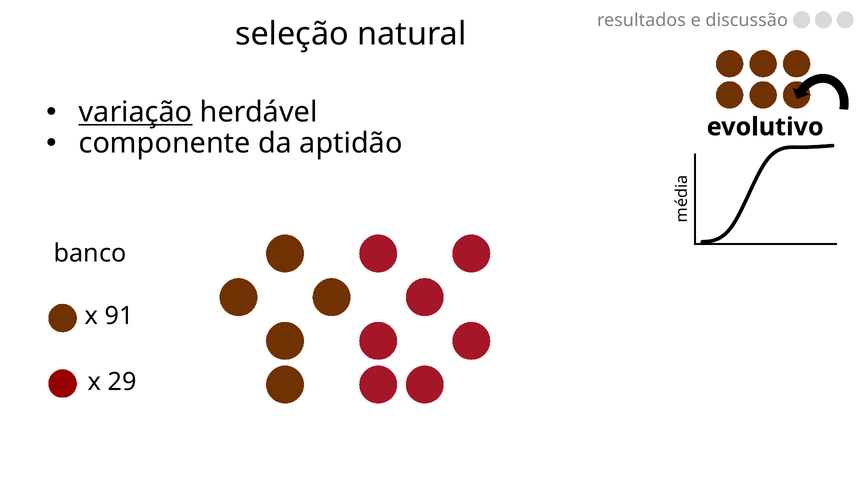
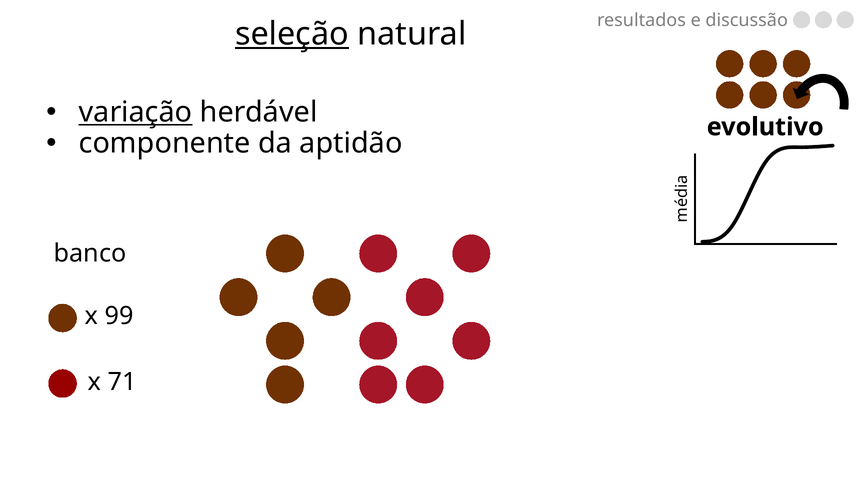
seleção underline: none -> present (292, 34)
91: 91 -> 99 (119, 316)
29: 29 -> 71 (122, 382)
